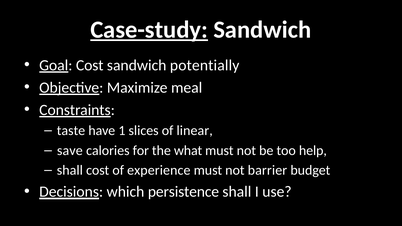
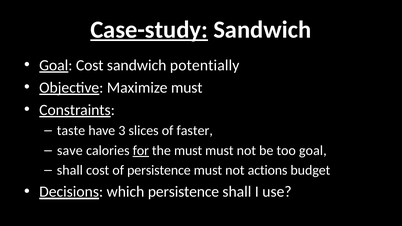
Maximize meal: meal -> must (187, 88)
1: 1 -> 3 (122, 131)
linear: linear -> faster (195, 131)
for underline: none -> present (141, 151)
the what: what -> must (188, 151)
too help: help -> goal (313, 151)
of experience: experience -> persistence (159, 170)
barrier: barrier -> actions (268, 170)
